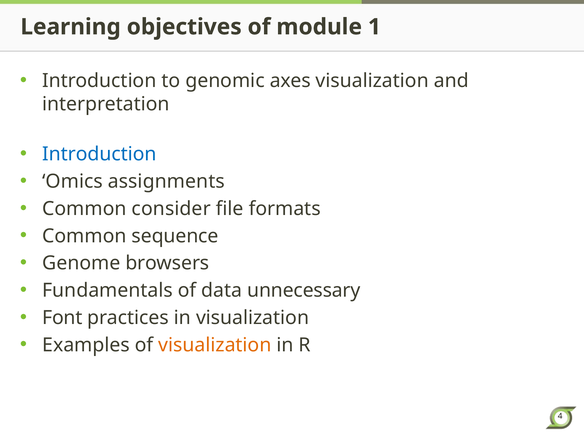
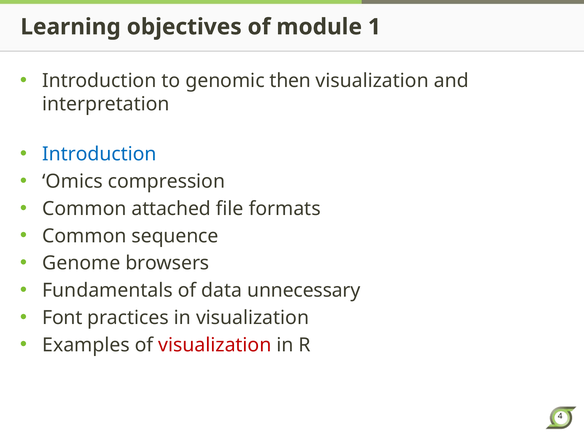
axes: axes -> then (290, 81)
assignments: assignments -> compression (166, 181)
consider: consider -> attached (171, 209)
visualization colour: orange -> red (215, 345)
